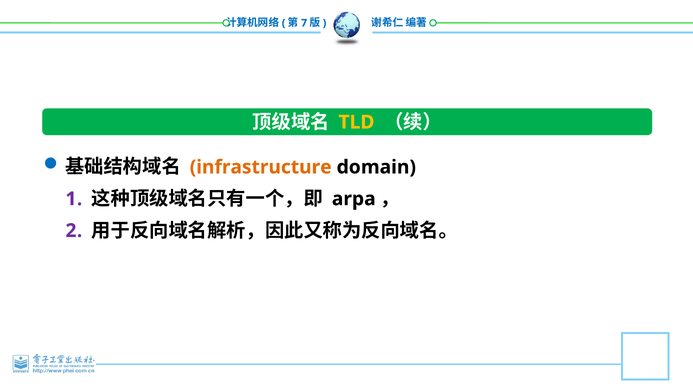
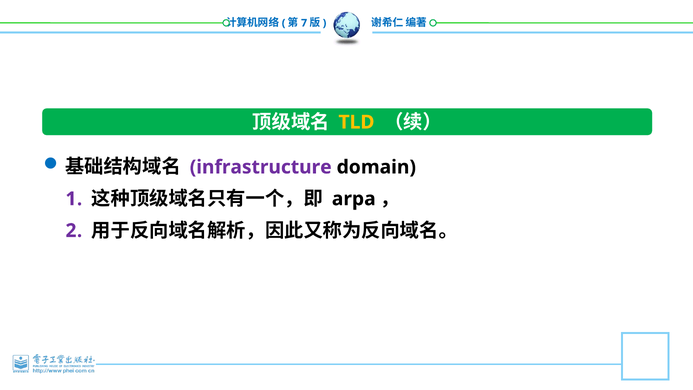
infrastructure colour: orange -> purple (261, 167)
